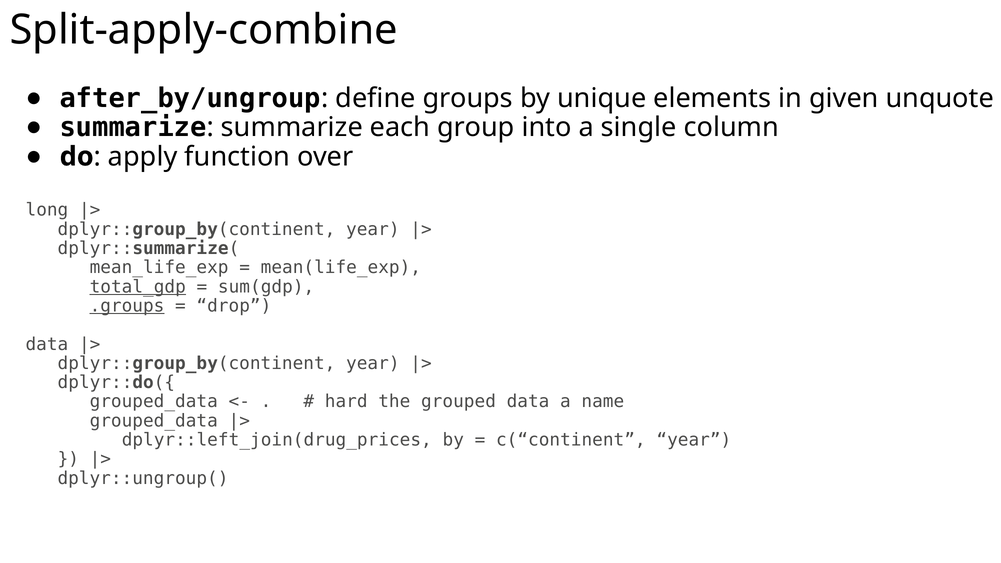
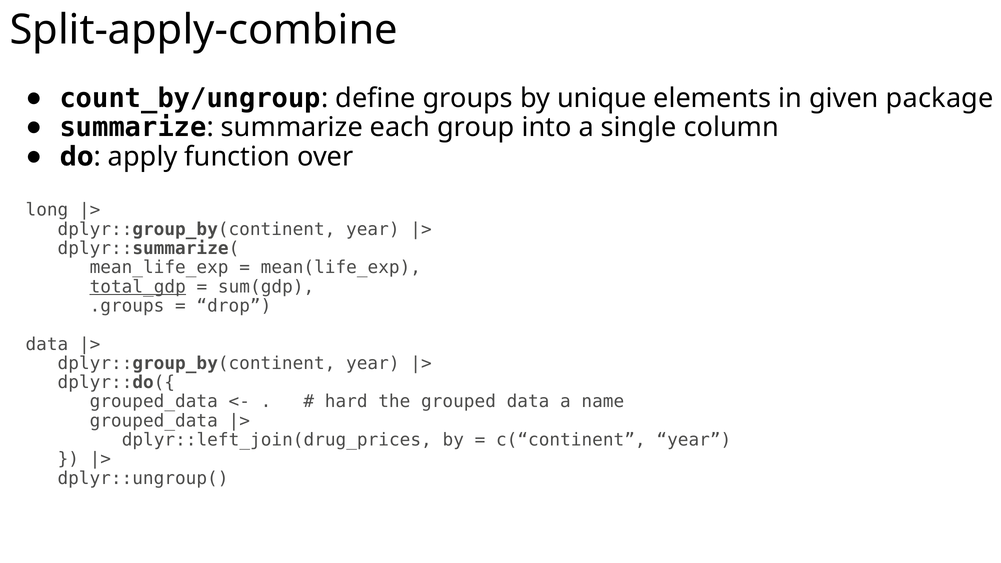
after_by/ungroup: after_by/ungroup -> count_by/ungroup (190, 98)
unquote: unquote -> package (940, 98)
.groups underline: present -> none (127, 306)
